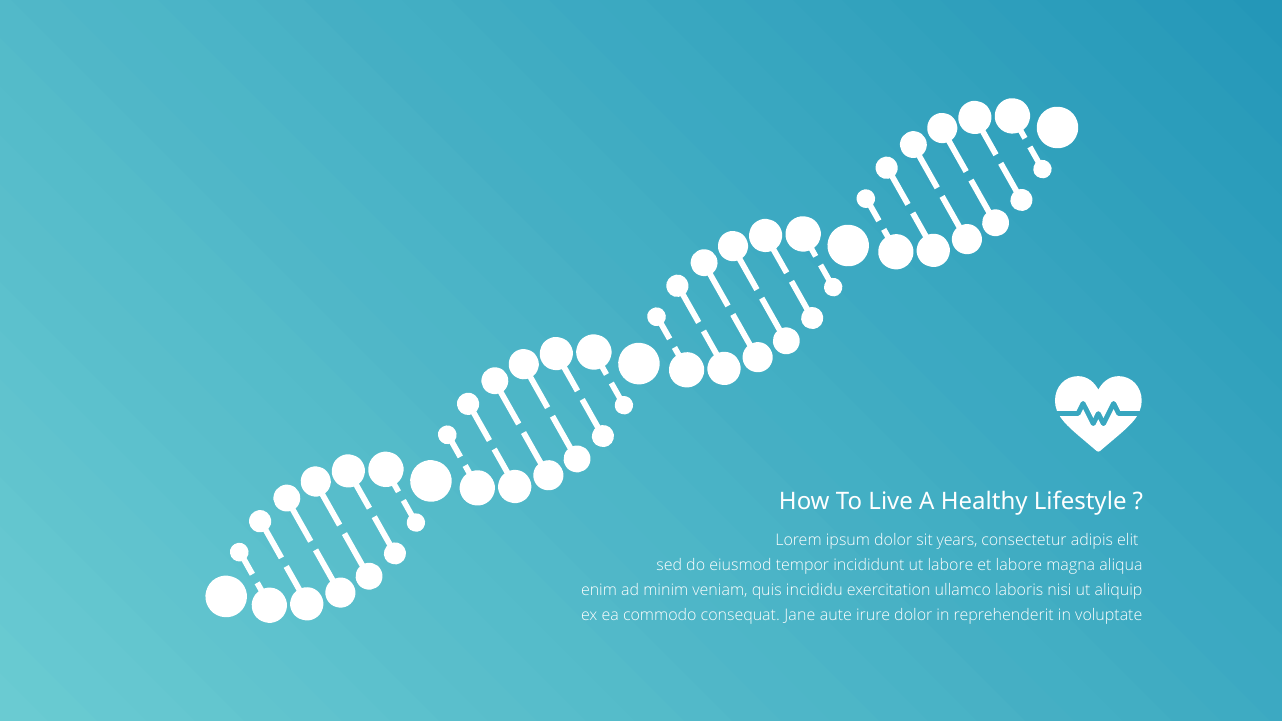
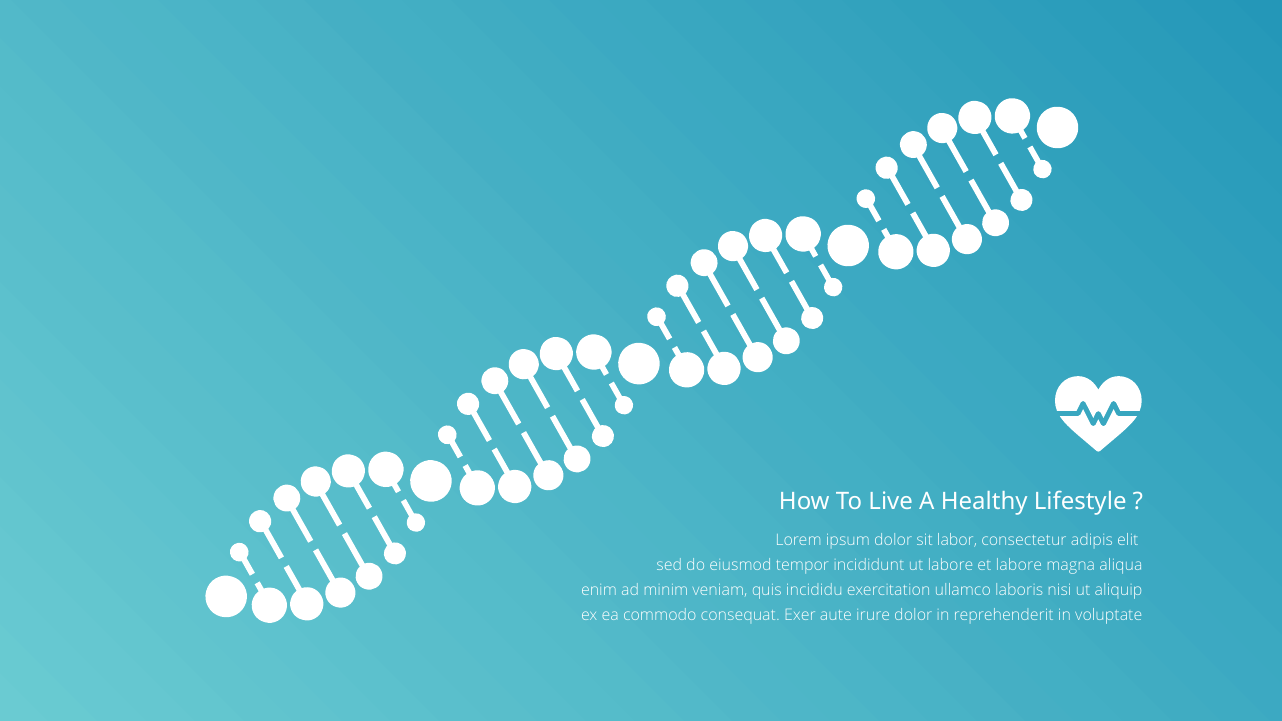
years: years -> labor (957, 540)
Jane: Jane -> Exer (800, 615)
